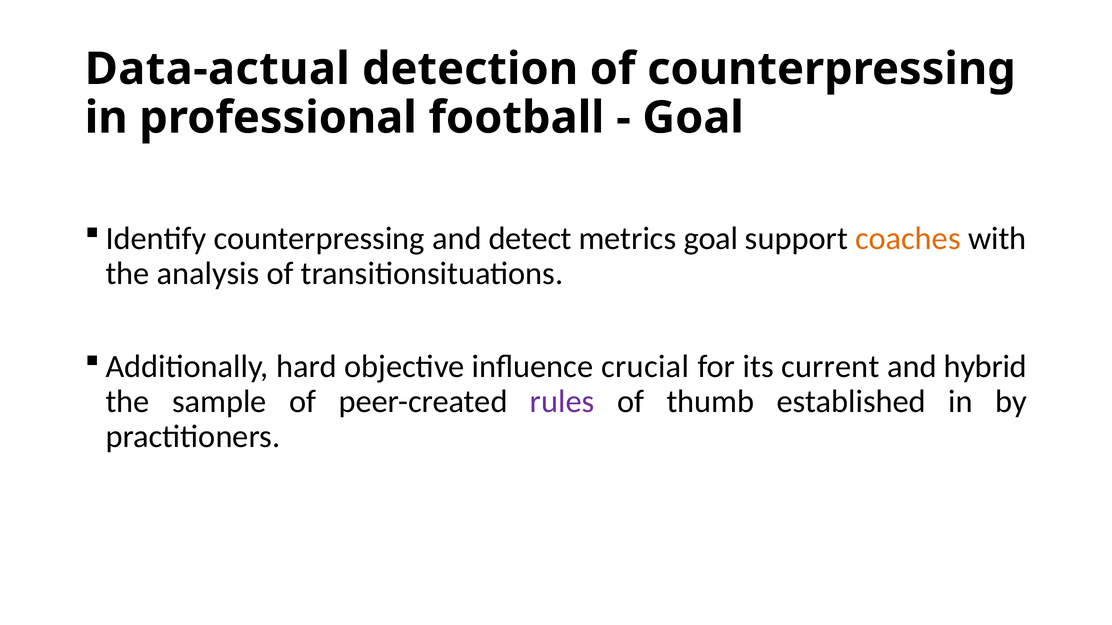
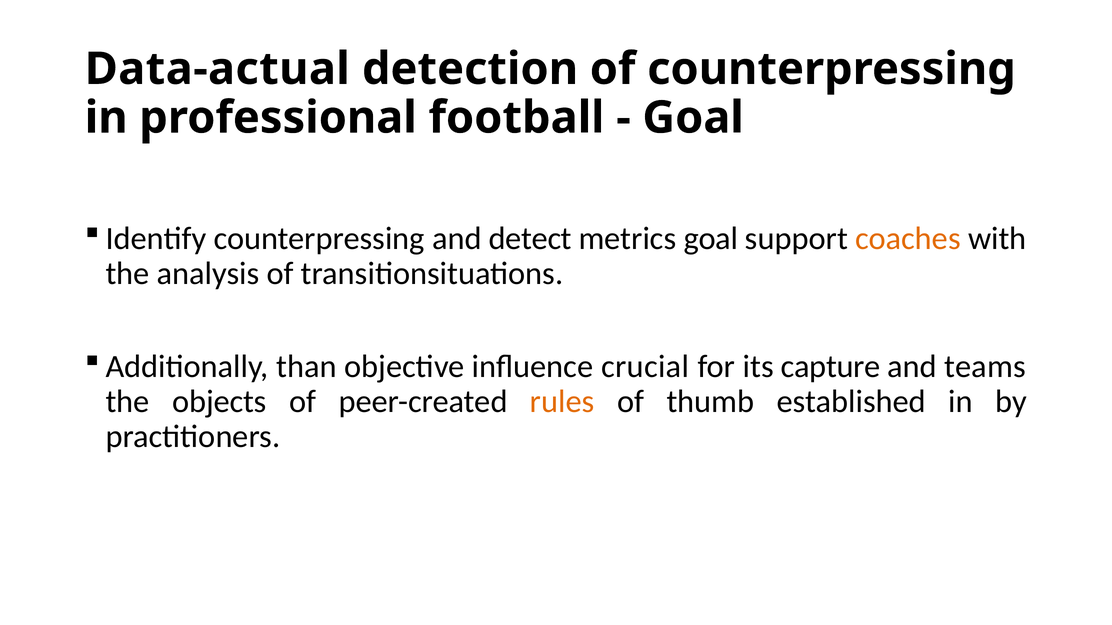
hard: hard -> than (306, 367)
current: current -> capture (831, 367)
hybrid: hybrid -> teams (985, 367)
sample: sample -> objects (219, 402)
rules colour: purple -> orange (562, 402)
